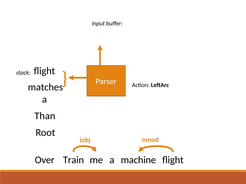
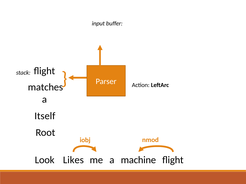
Than: Than -> Itself (45, 116)
Over: Over -> Look (45, 160)
Train: Train -> Likes (73, 160)
